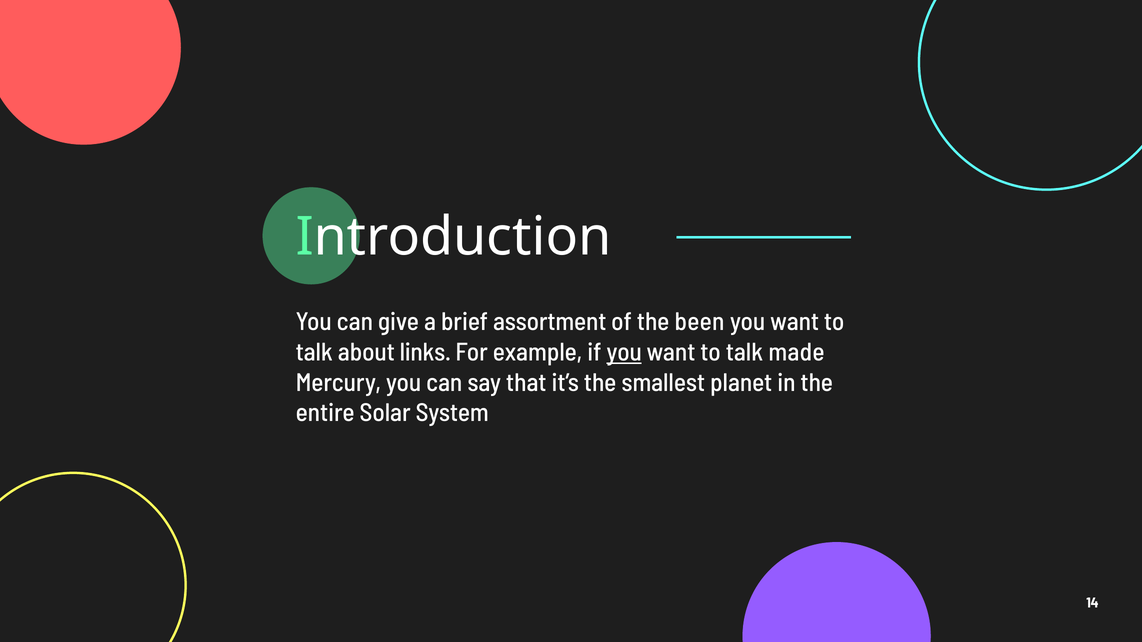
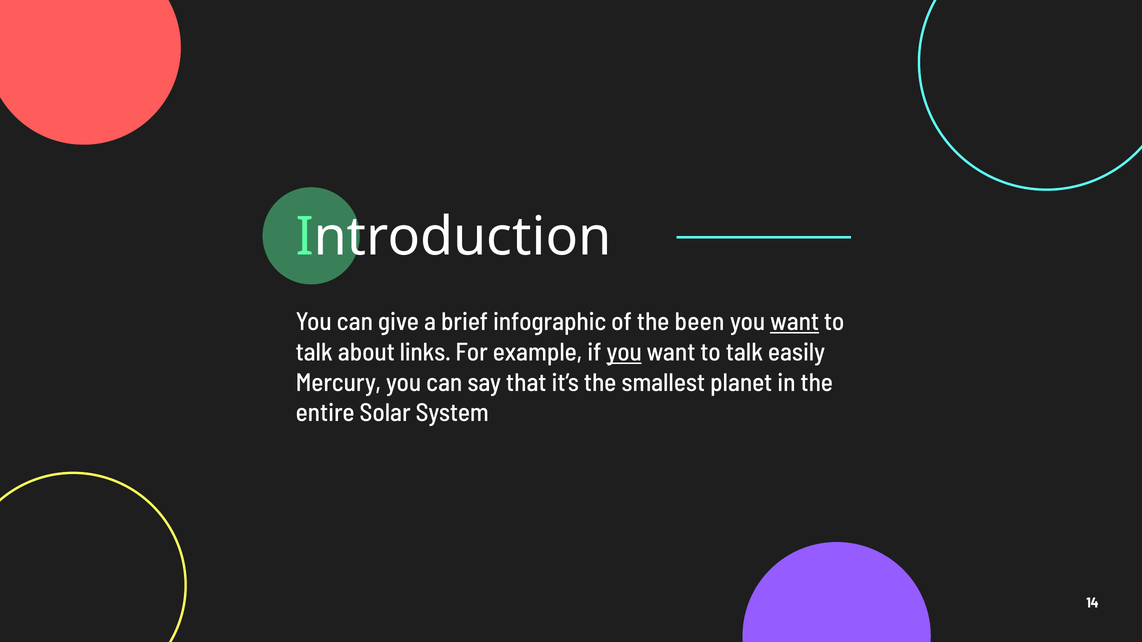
assortment: assortment -> infographic (550, 322)
want underline: none -> present (795, 322)
made: made -> easily (797, 352)
